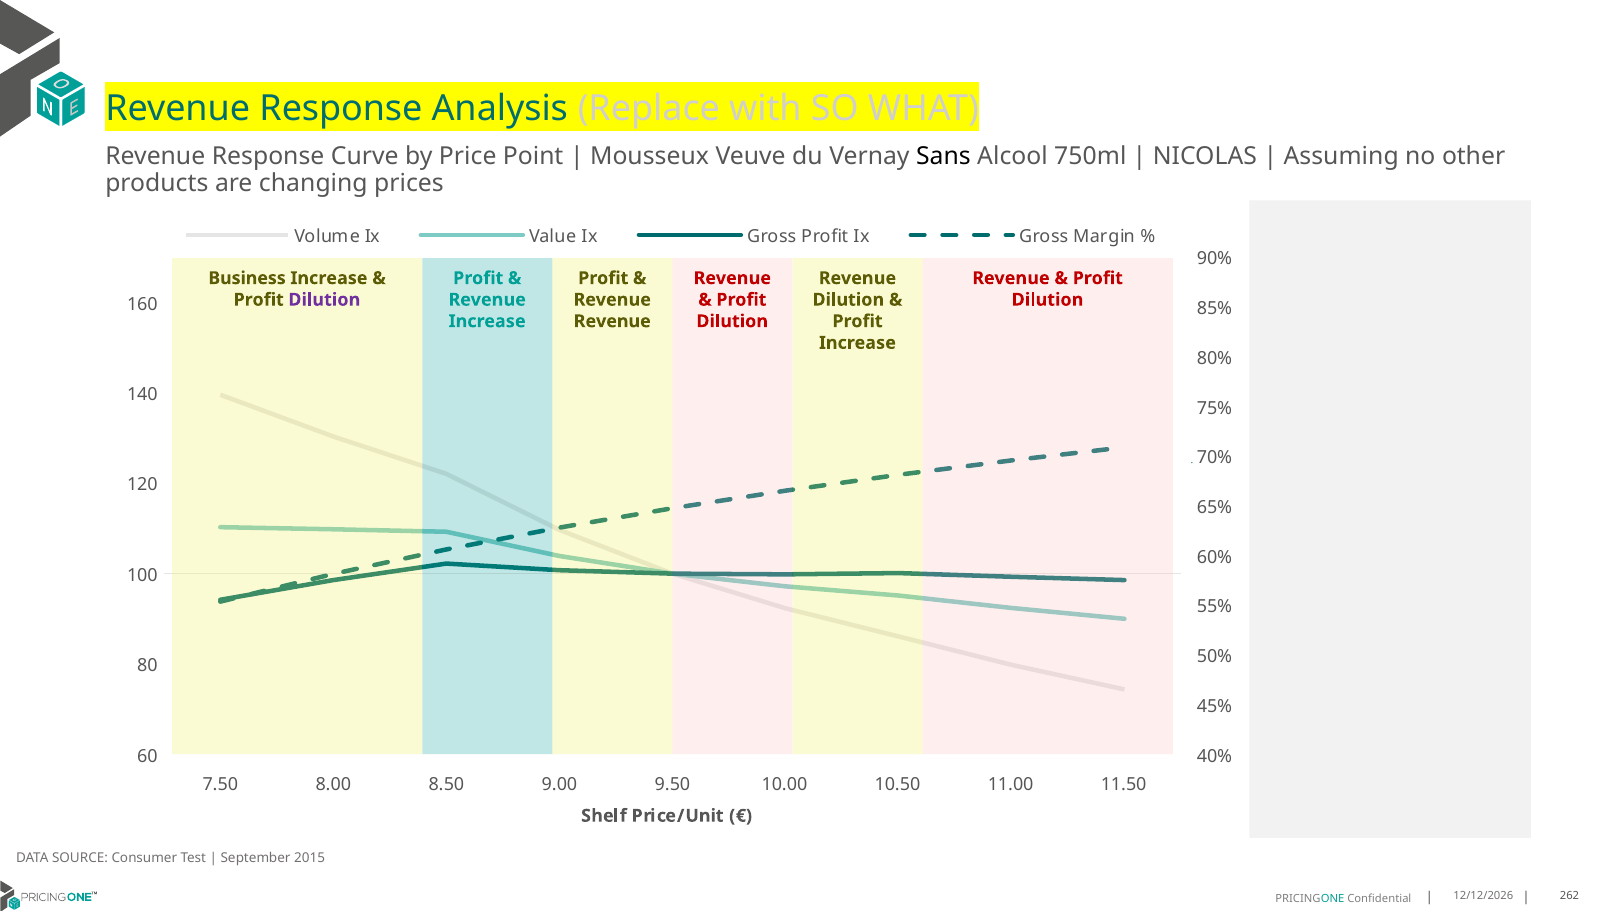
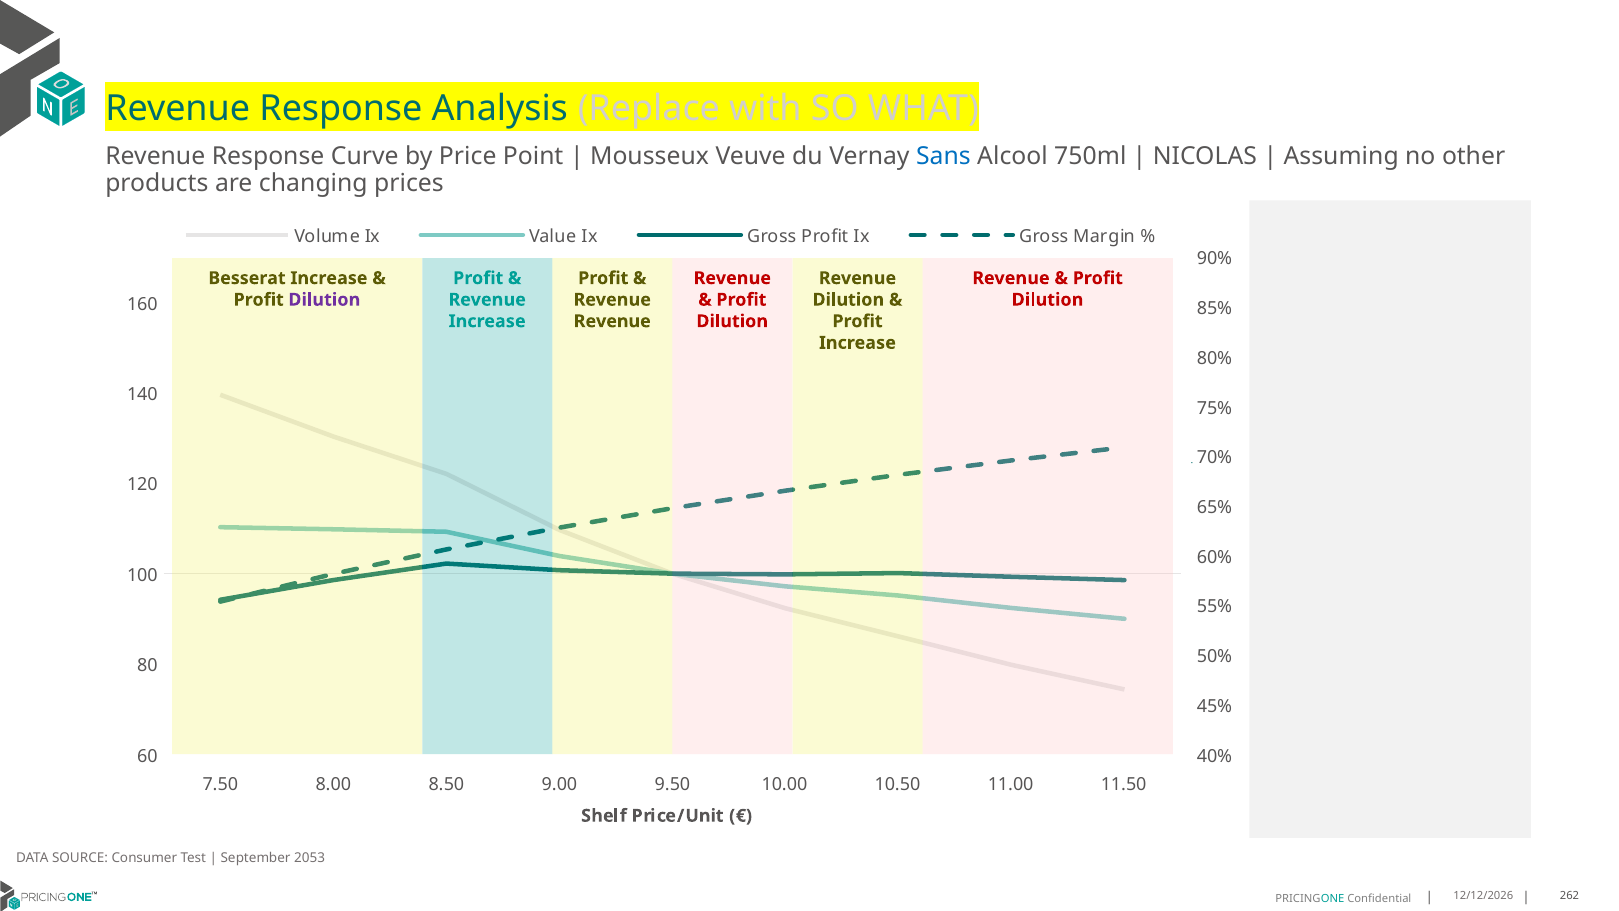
Sans colour: black -> blue (943, 157)
Business: Business -> Besserat (247, 278)
2015: 2015 -> 2053 (310, 858)
